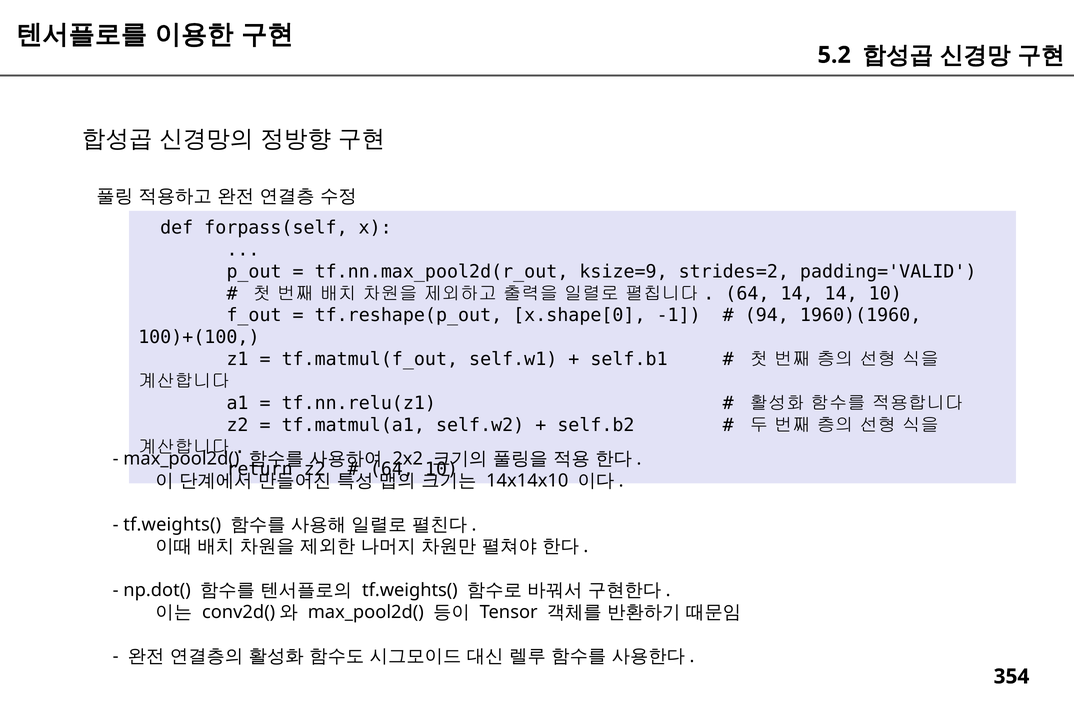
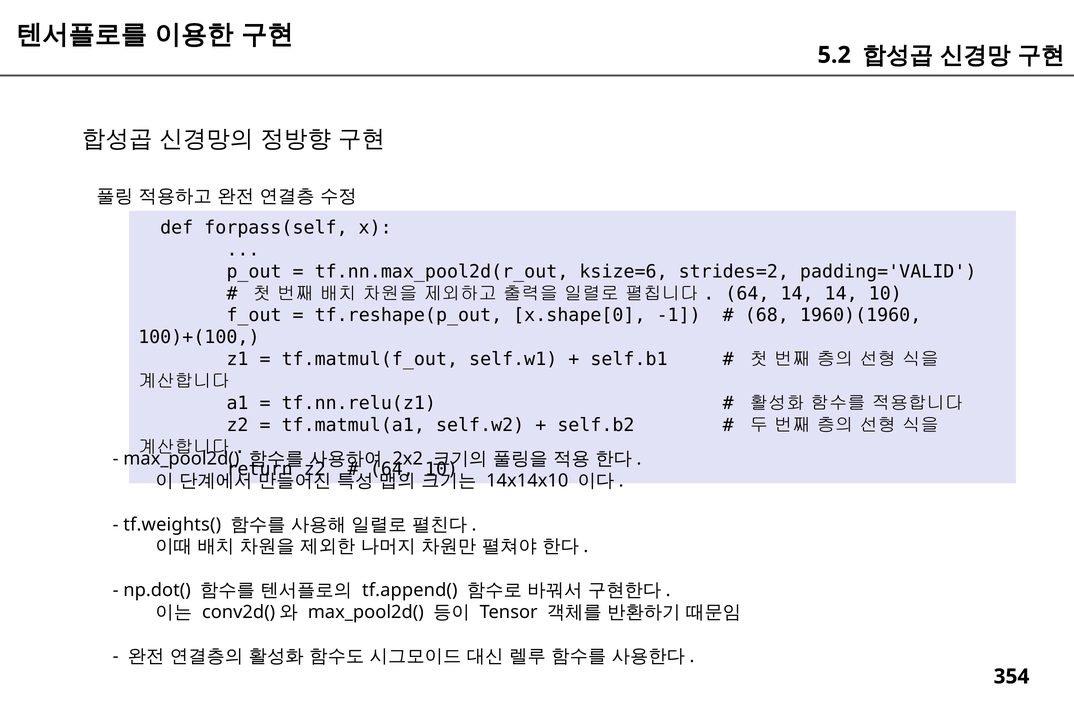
ksize=9: ksize=9 -> ksize=6 (624, 272)
94: 94 -> 68 (767, 316)
tf.weights(: tf.weights( -> tf.append( (410, 591)
